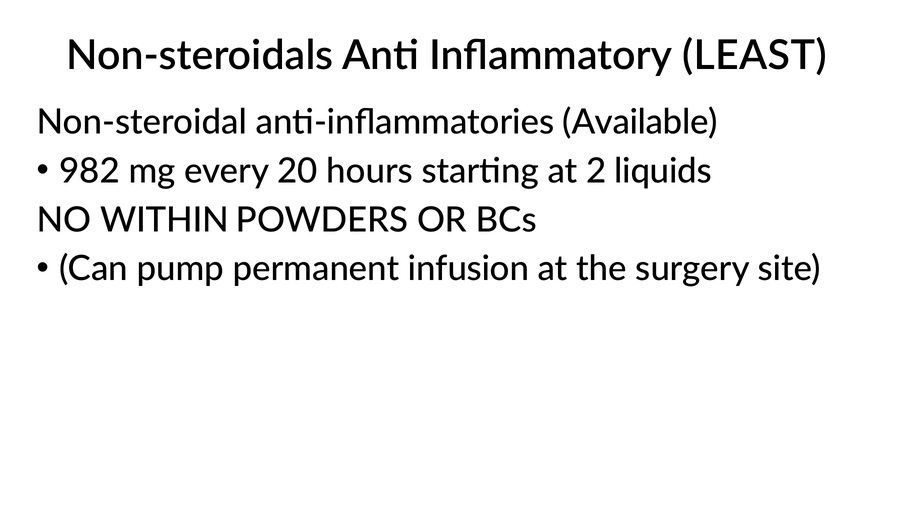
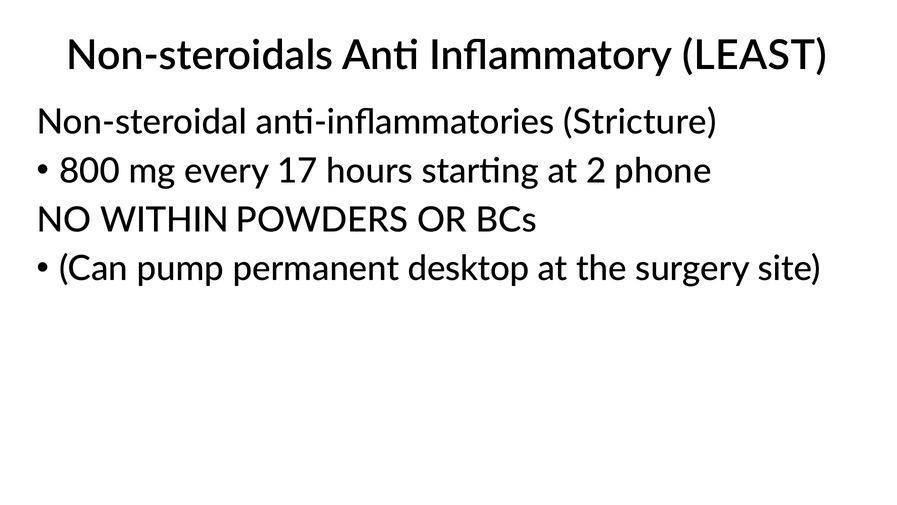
Available: Available -> Stricture (640, 122)
982: 982 -> 800 (90, 171)
20: 20 -> 17 (297, 171)
liquids: liquids -> phone (663, 171)
infusion: infusion -> desktop (469, 269)
